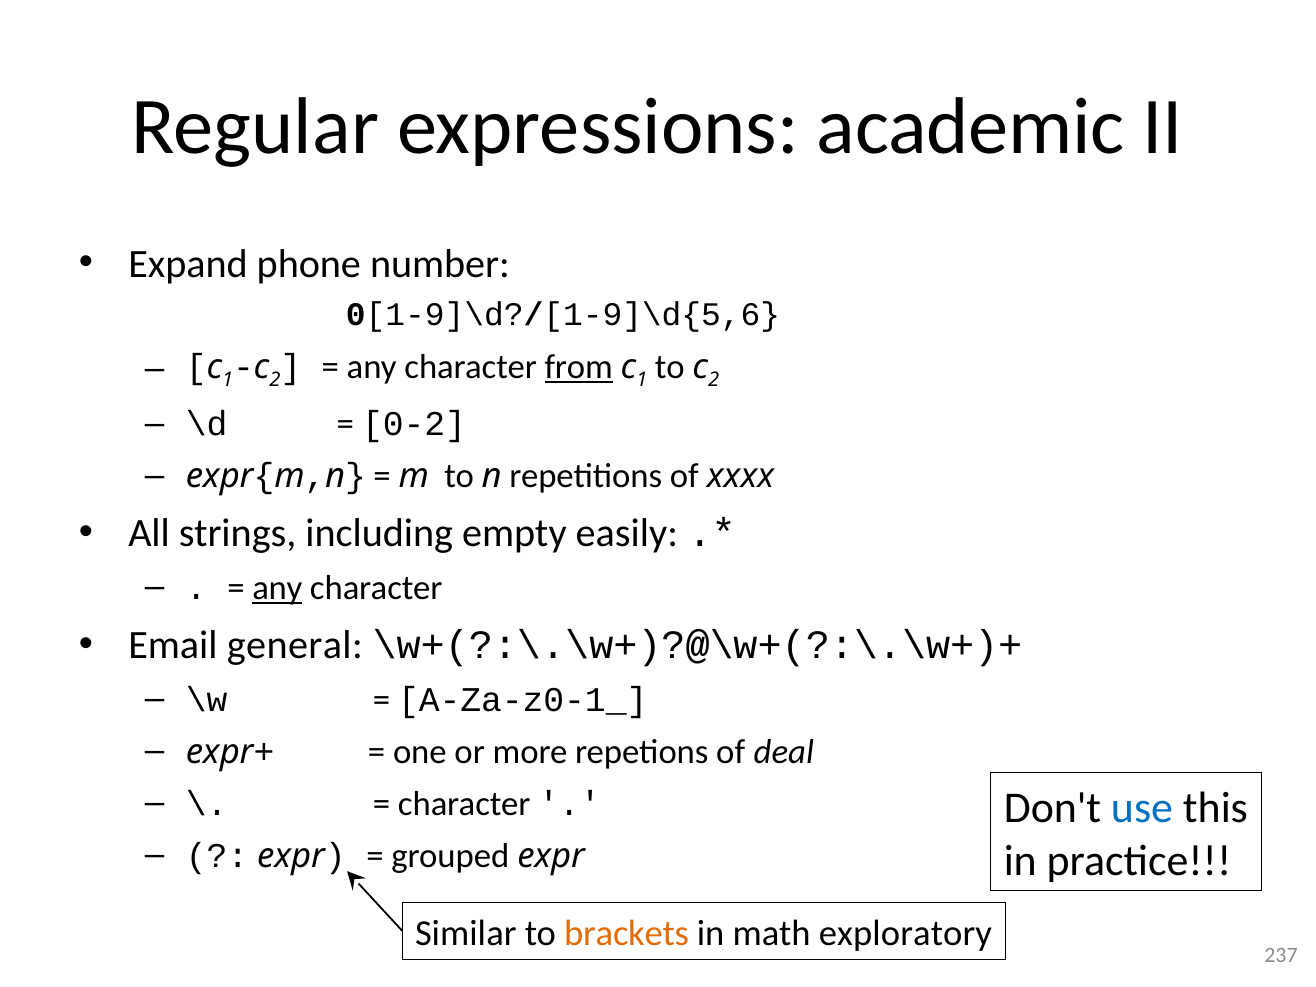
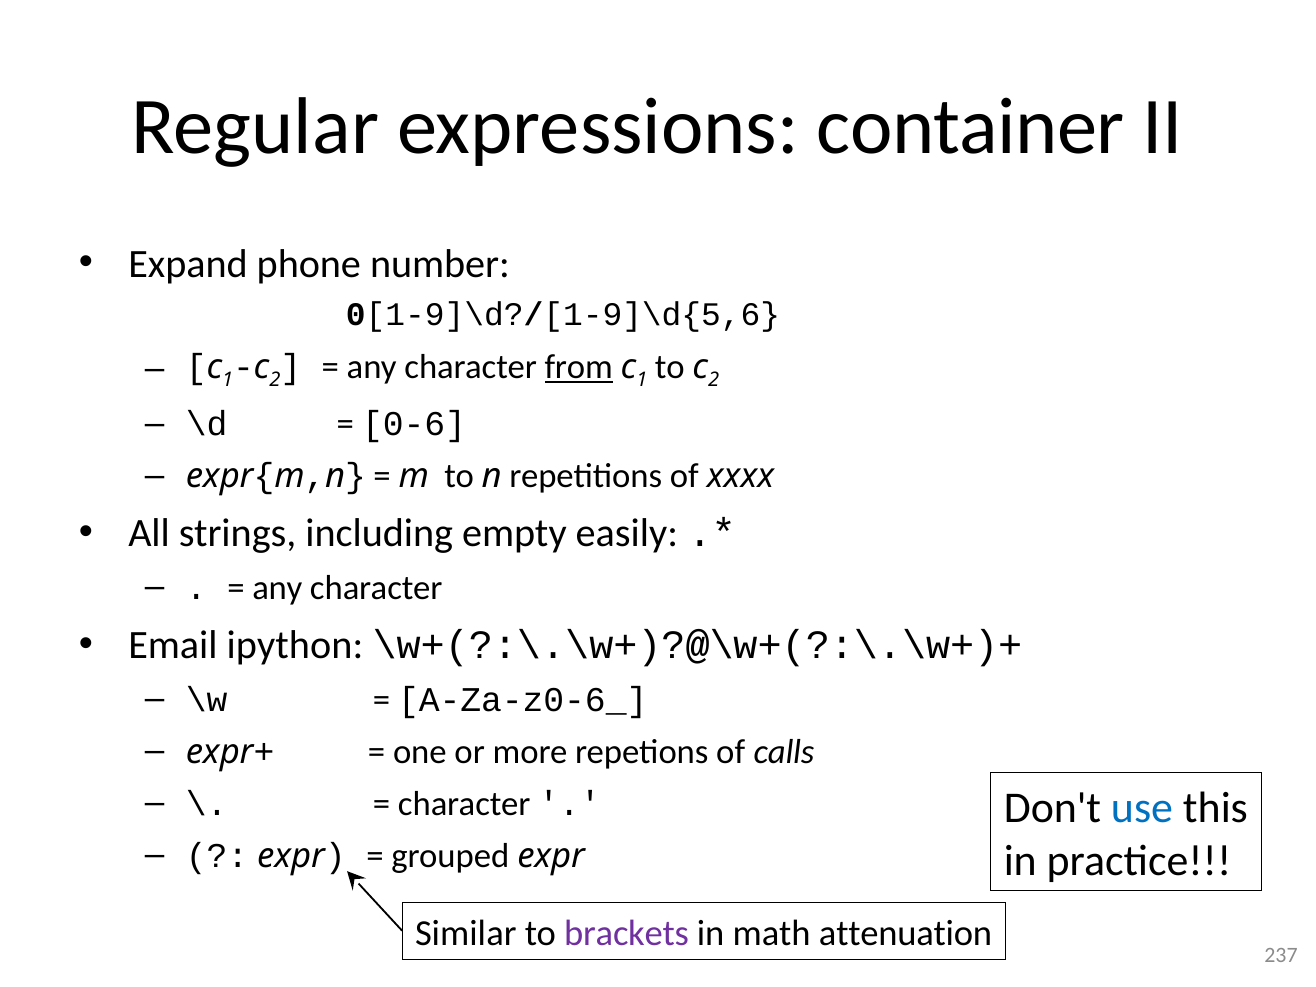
academic: academic -> container (971, 127)
0-2: 0-2 -> 0-6 (414, 424)
any underline: present -> none (277, 588)
general: general -> ipython (295, 645)
A-Za-z0-1_: A-Za-z0-1_ -> A-Za-z0-6_ (523, 700)
deal: deal -> calls (784, 752)
brackets colour: orange -> purple (627, 933)
exploratory: exploratory -> attenuation (906, 933)
